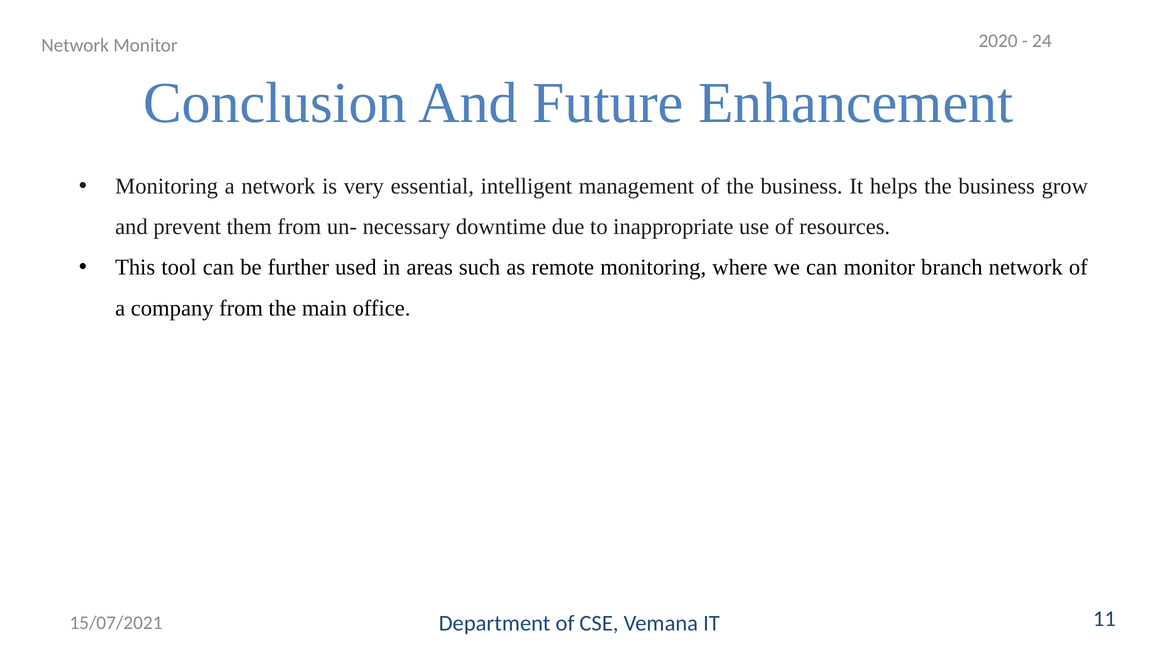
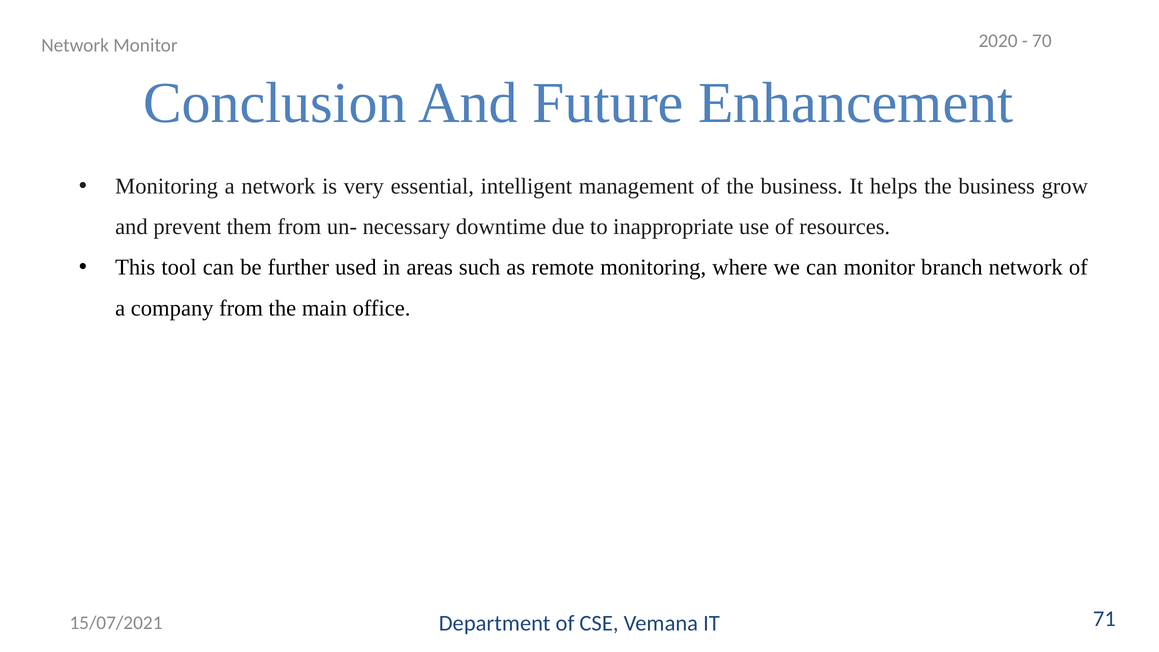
24: 24 -> 70 (1042, 41)
11: 11 -> 71 (1104, 619)
